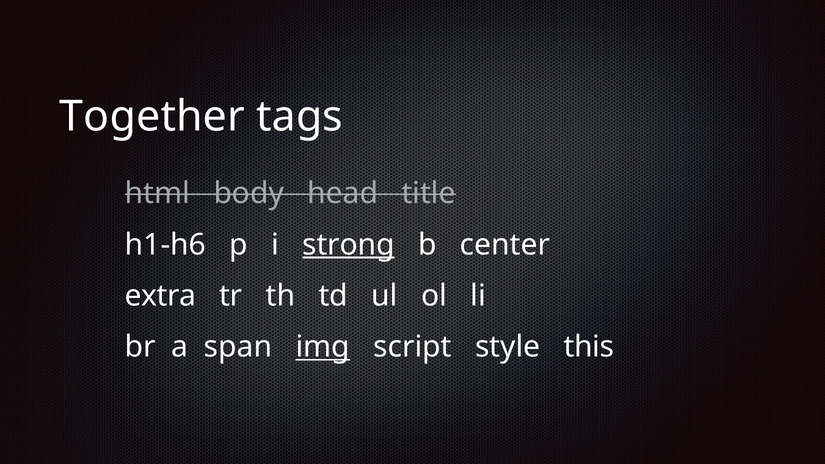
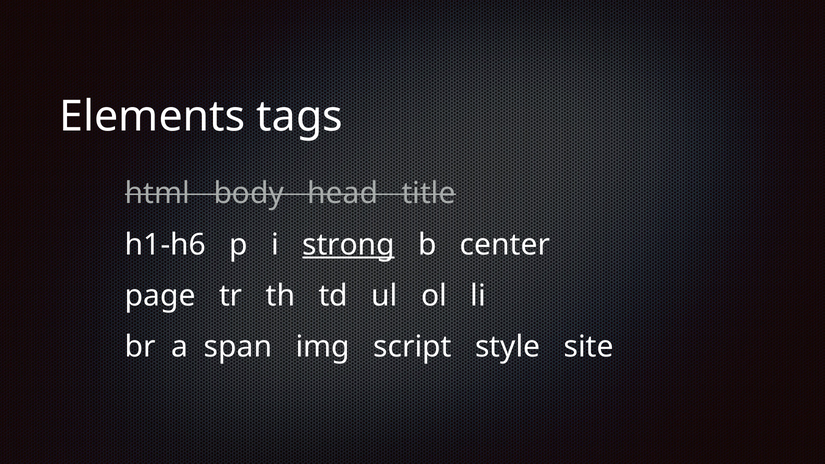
Together: Together -> Elements (152, 116)
extra: extra -> page (160, 296)
img underline: present -> none (323, 347)
this: this -> site (589, 347)
